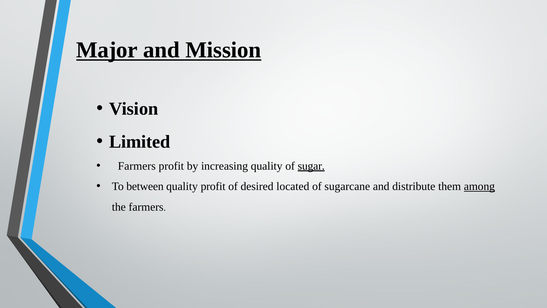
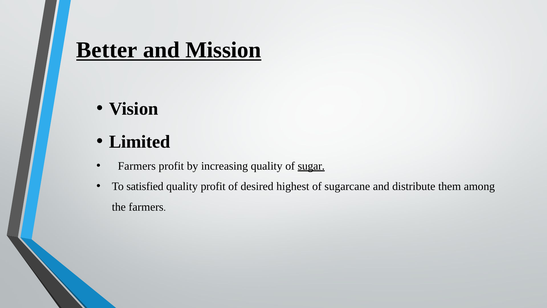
Major: Major -> Better (107, 50)
between: between -> satisfied (145, 186)
located: located -> highest (293, 186)
among underline: present -> none (479, 186)
